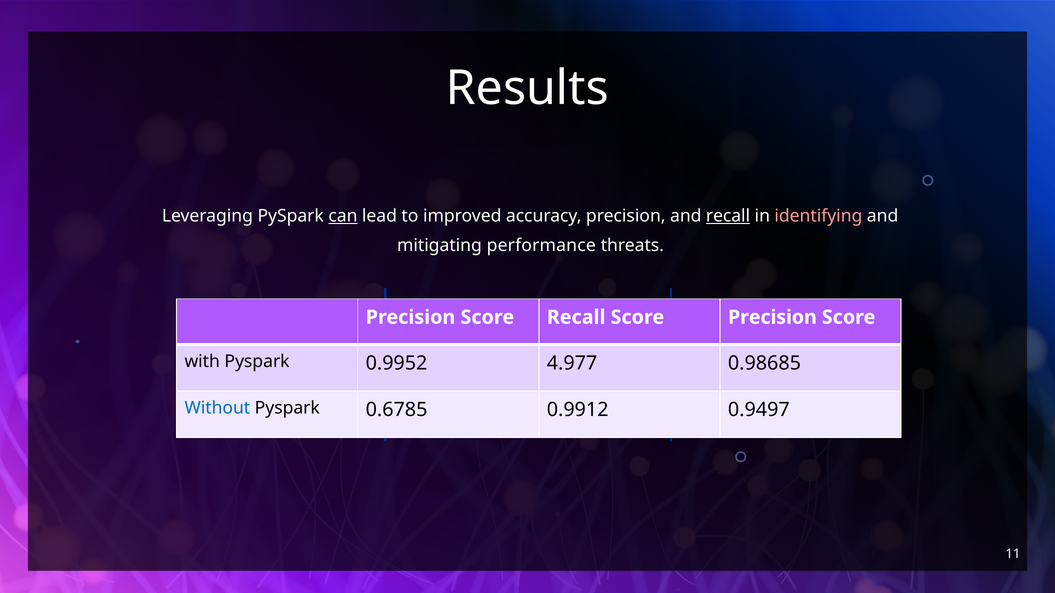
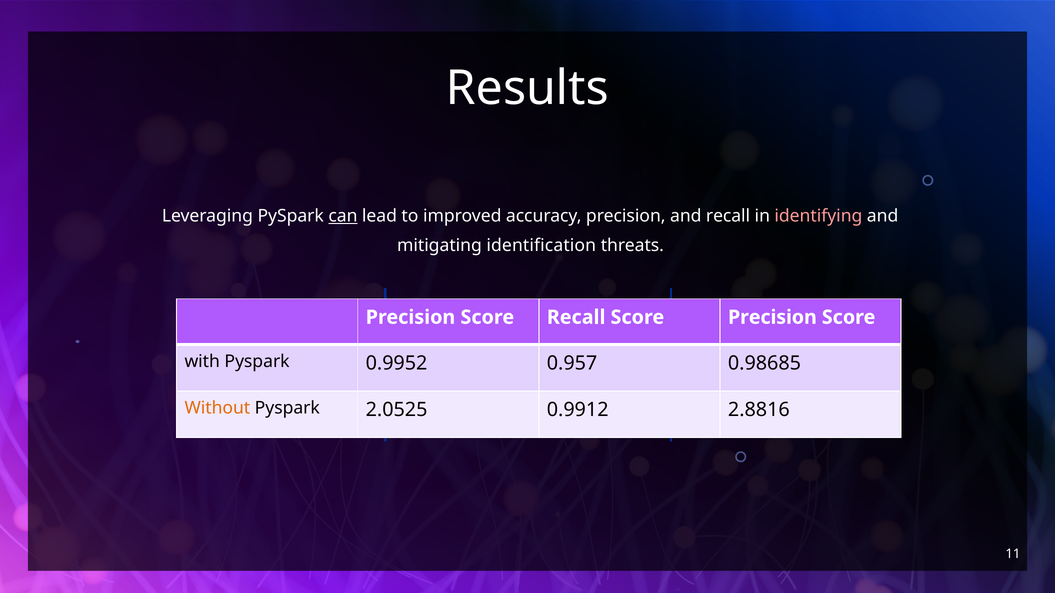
recall underline: present -> none (728, 216)
performance: performance -> identification (541, 246)
4.977: 4.977 -> 0.957 (572, 363)
Without colour: blue -> orange (217, 408)
0.6785: 0.6785 -> 2.0525 (397, 410)
0.9497: 0.9497 -> 2.8816 (759, 410)
